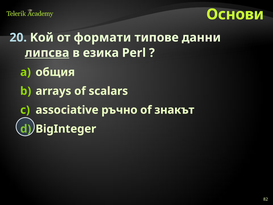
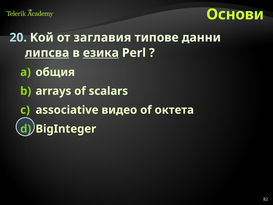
формати: формати -> заглавия (102, 37)
езика underline: none -> present (101, 53)
ръчно: ръчно -> видео (119, 110)
знакът: знакът -> октета (174, 110)
